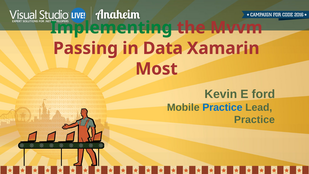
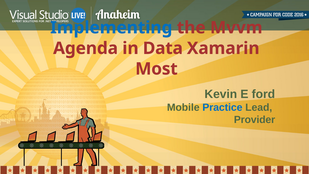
Implementing colour: green -> blue (111, 28)
Passing: Passing -> Agenda (86, 48)
Practice: Practice -> Provider (255, 120)
